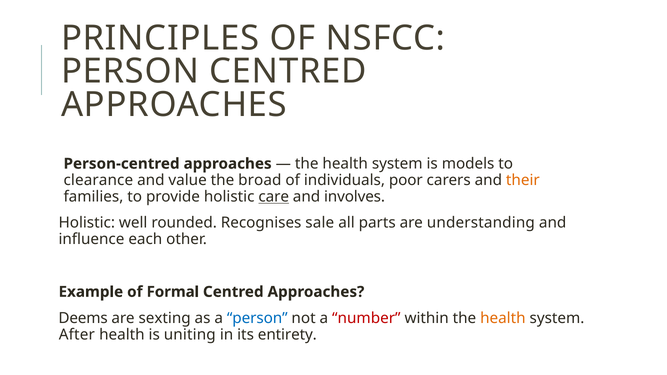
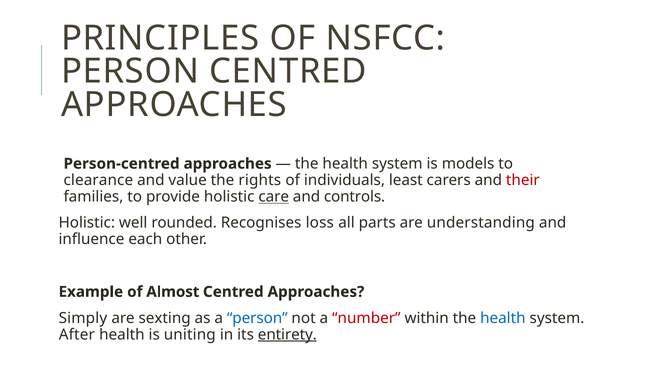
broad: broad -> rights (260, 180)
poor: poor -> least (406, 180)
their colour: orange -> red (523, 180)
involves: involves -> controls (355, 197)
sale: sale -> loss (320, 223)
Formal: Formal -> Almost (173, 292)
Deems: Deems -> Simply (83, 318)
health colour: orange -> blue (503, 318)
entirety underline: none -> present (287, 335)
